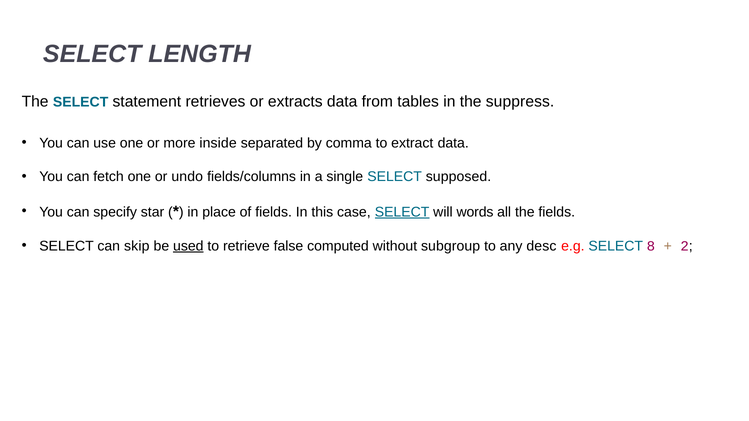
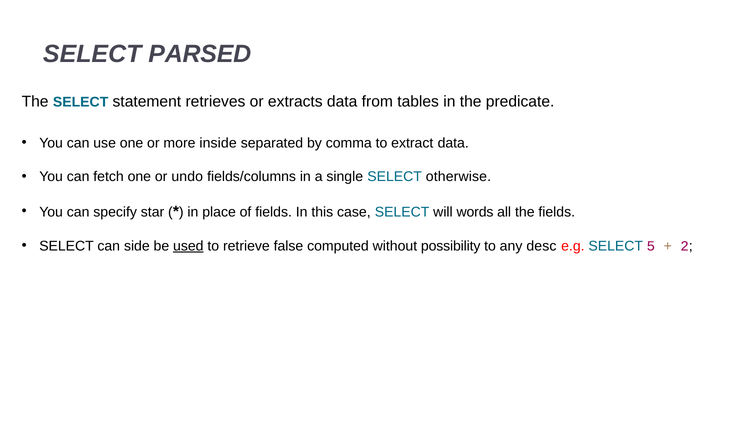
LENGTH: LENGTH -> PARSED (200, 54)
suppress: suppress -> predicate (520, 102)
supposed: supposed -> otherwise (458, 177)
SELECT underline: present -> none (402, 212)
skip: skip -> side (137, 246)
subgroup: subgroup -> possibility (451, 246)
8: 8 -> 5 (651, 246)
